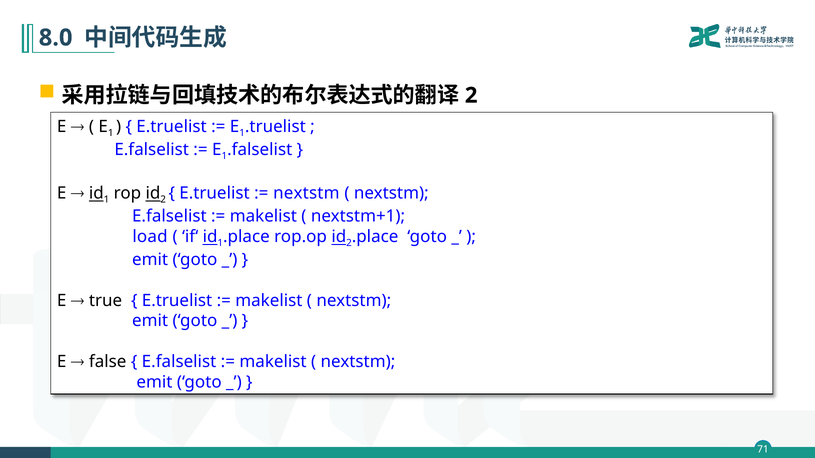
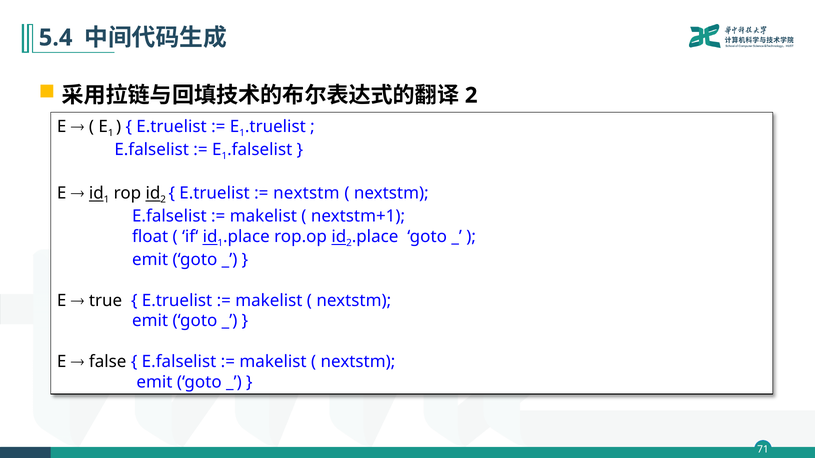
8.0: 8.0 -> 5.4 (56, 38)
load: load -> float (150, 237)
